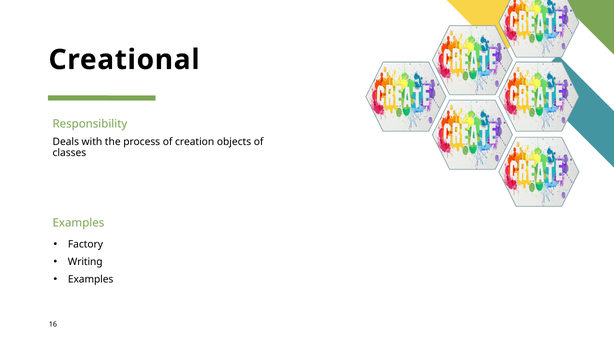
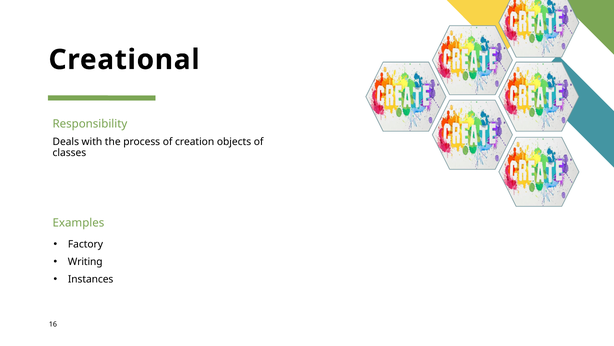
Examples: Examples -> Instances (91, 279)
